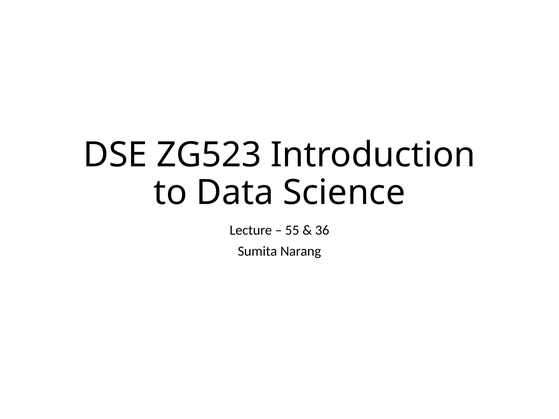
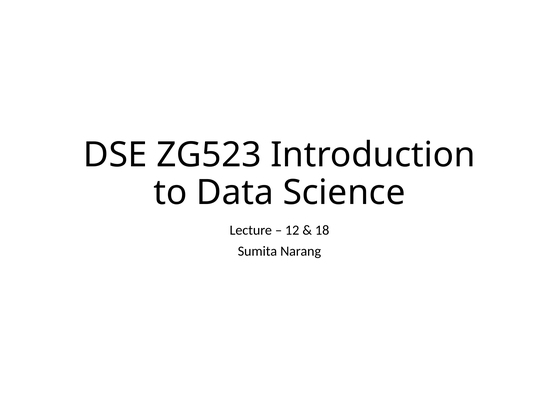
55: 55 -> 12 (292, 230)
36: 36 -> 18 (322, 230)
